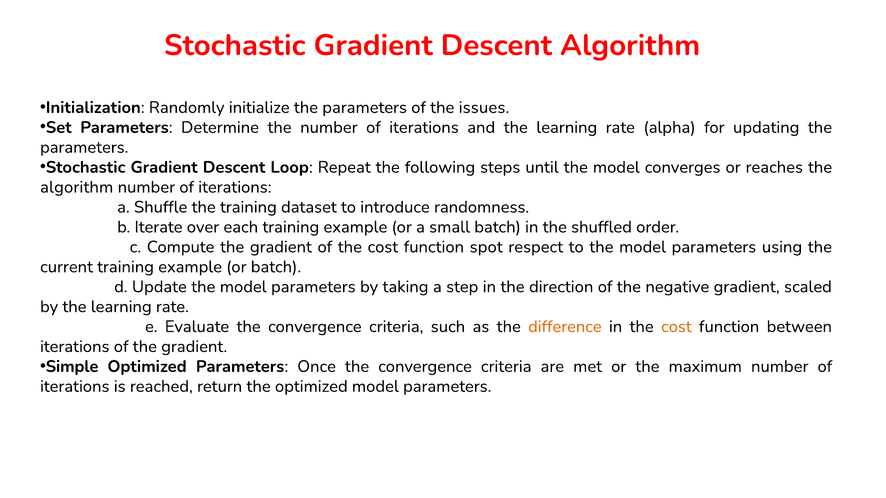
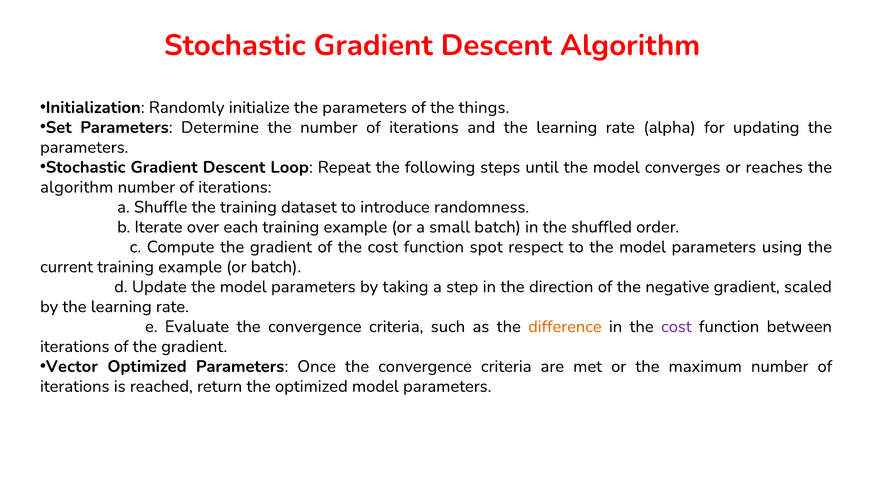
issues: issues -> things (484, 108)
cost colour: orange -> purple (676, 327)
Simple: Simple -> Vector (72, 367)
